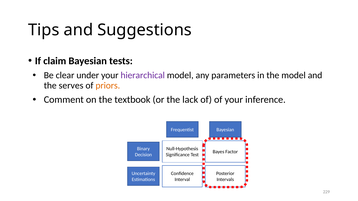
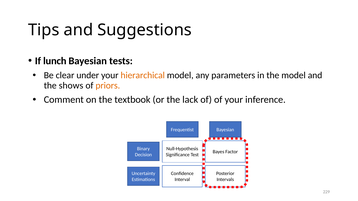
claim: claim -> lunch (55, 61)
hierarchical colour: purple -> orange (143, 75)
serves: serves -> shows (71, 86)
